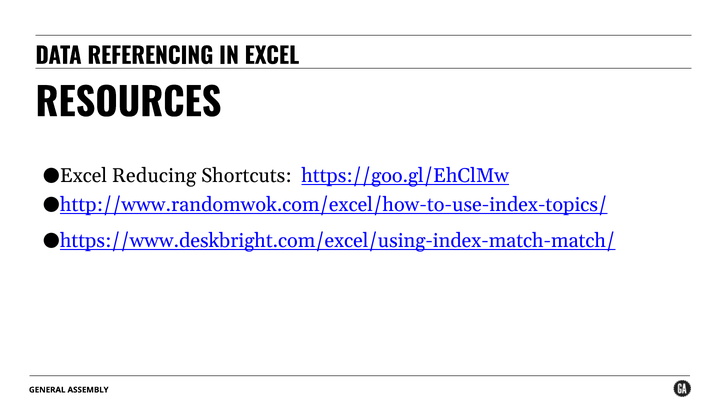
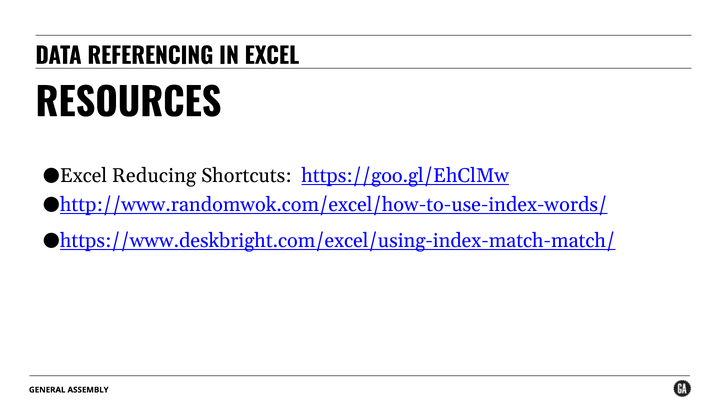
http://www.randomwok.com/excel/how-to-use-index-topics/: http://www.randomwok.com/excel/how-to-use-index-topics/ -> http://www.randomwok.com/excel/how-to-use-index-words/ (334, 205)
